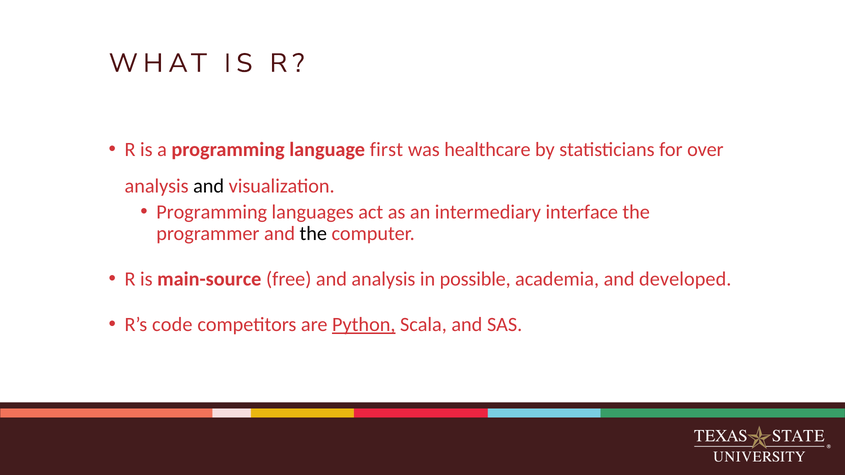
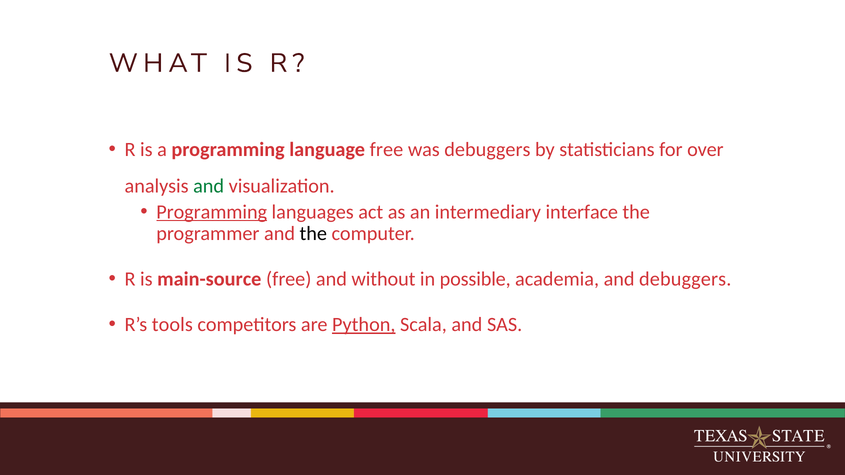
language first: first -> free (386, 150)
was healthcare: healthcare -> debuggers (487, 150)
and colour: black -> green (209, 186)
Programming underline: none -> present (212, 212)
and analysis: analysis -> without (383, 279)
and developed: developed -> debuggers (685, 279)
code: code -> tools (172, 325)
